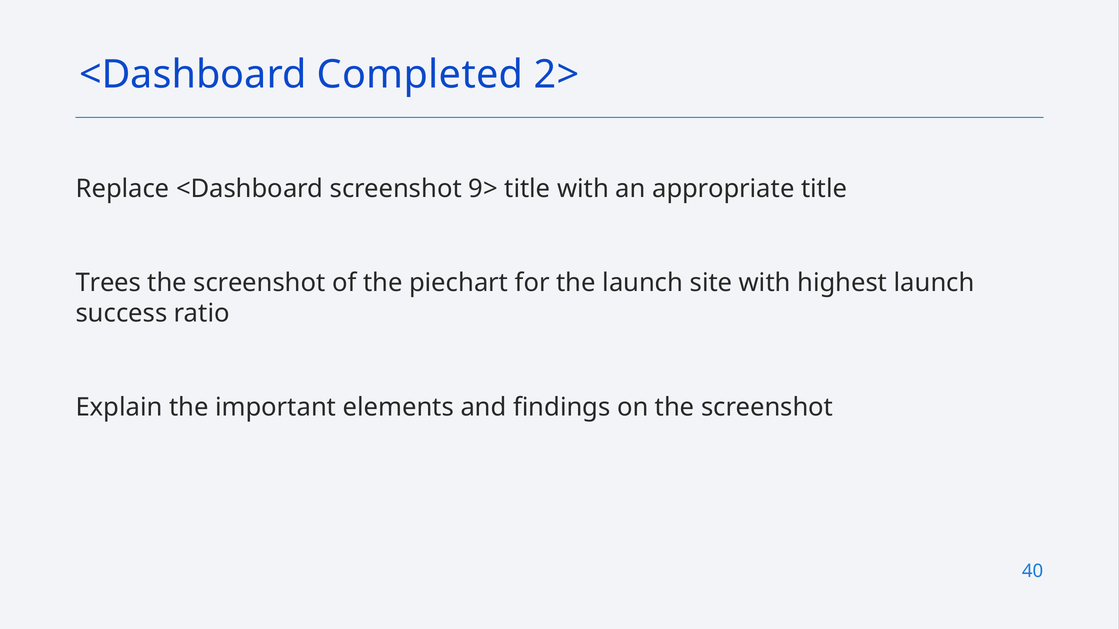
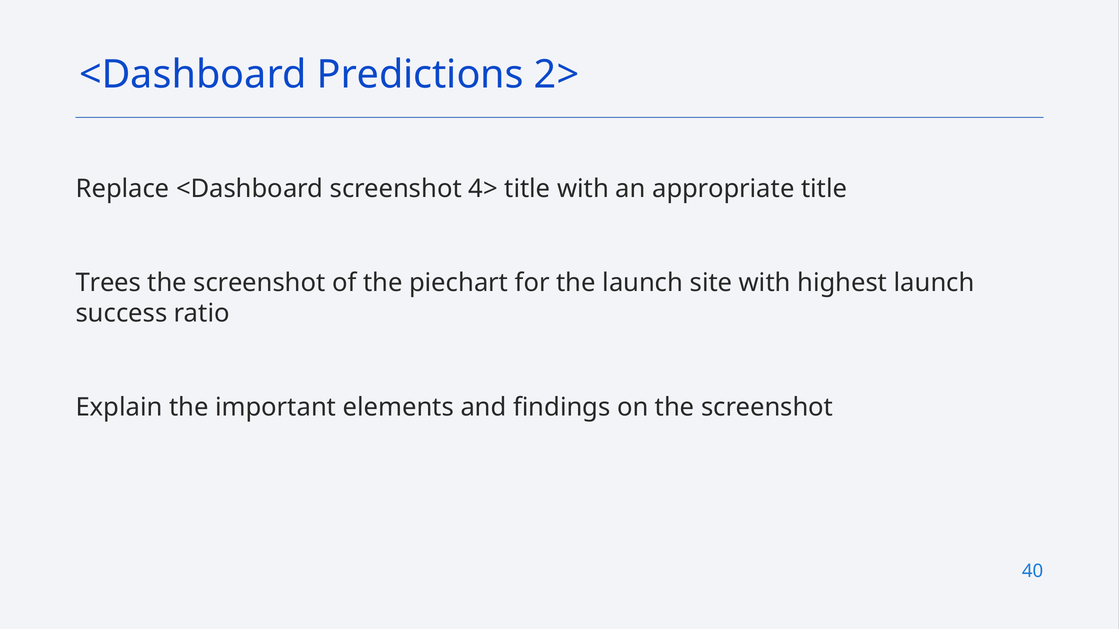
Completed: Completed -> Predictions (420, 75)
9>: 9> -> 4> (483, 189)
